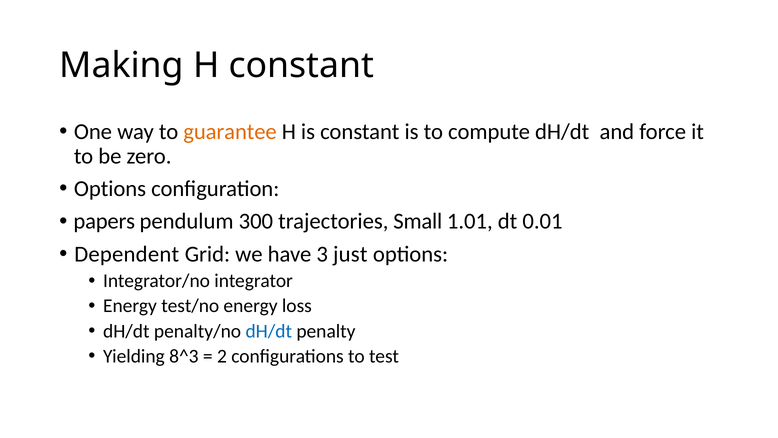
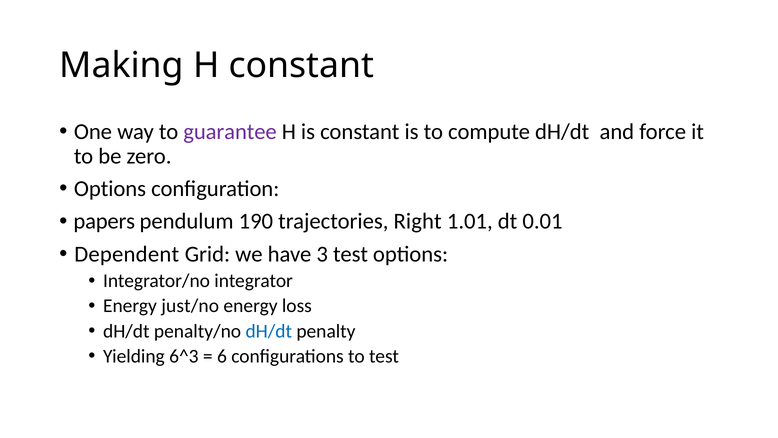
guarantee colour: orange -> purple (230, 132)
300: 300 -> 190 (256, 221)
Small: Small -> Right (418, 221)
3 just: just -> test (350, 254)
test/no: test/no -> just/no (190, 306)
8^3: 8^3 -> 6^3 (184, 356)
2: 2 -> 6 (222, 356)
